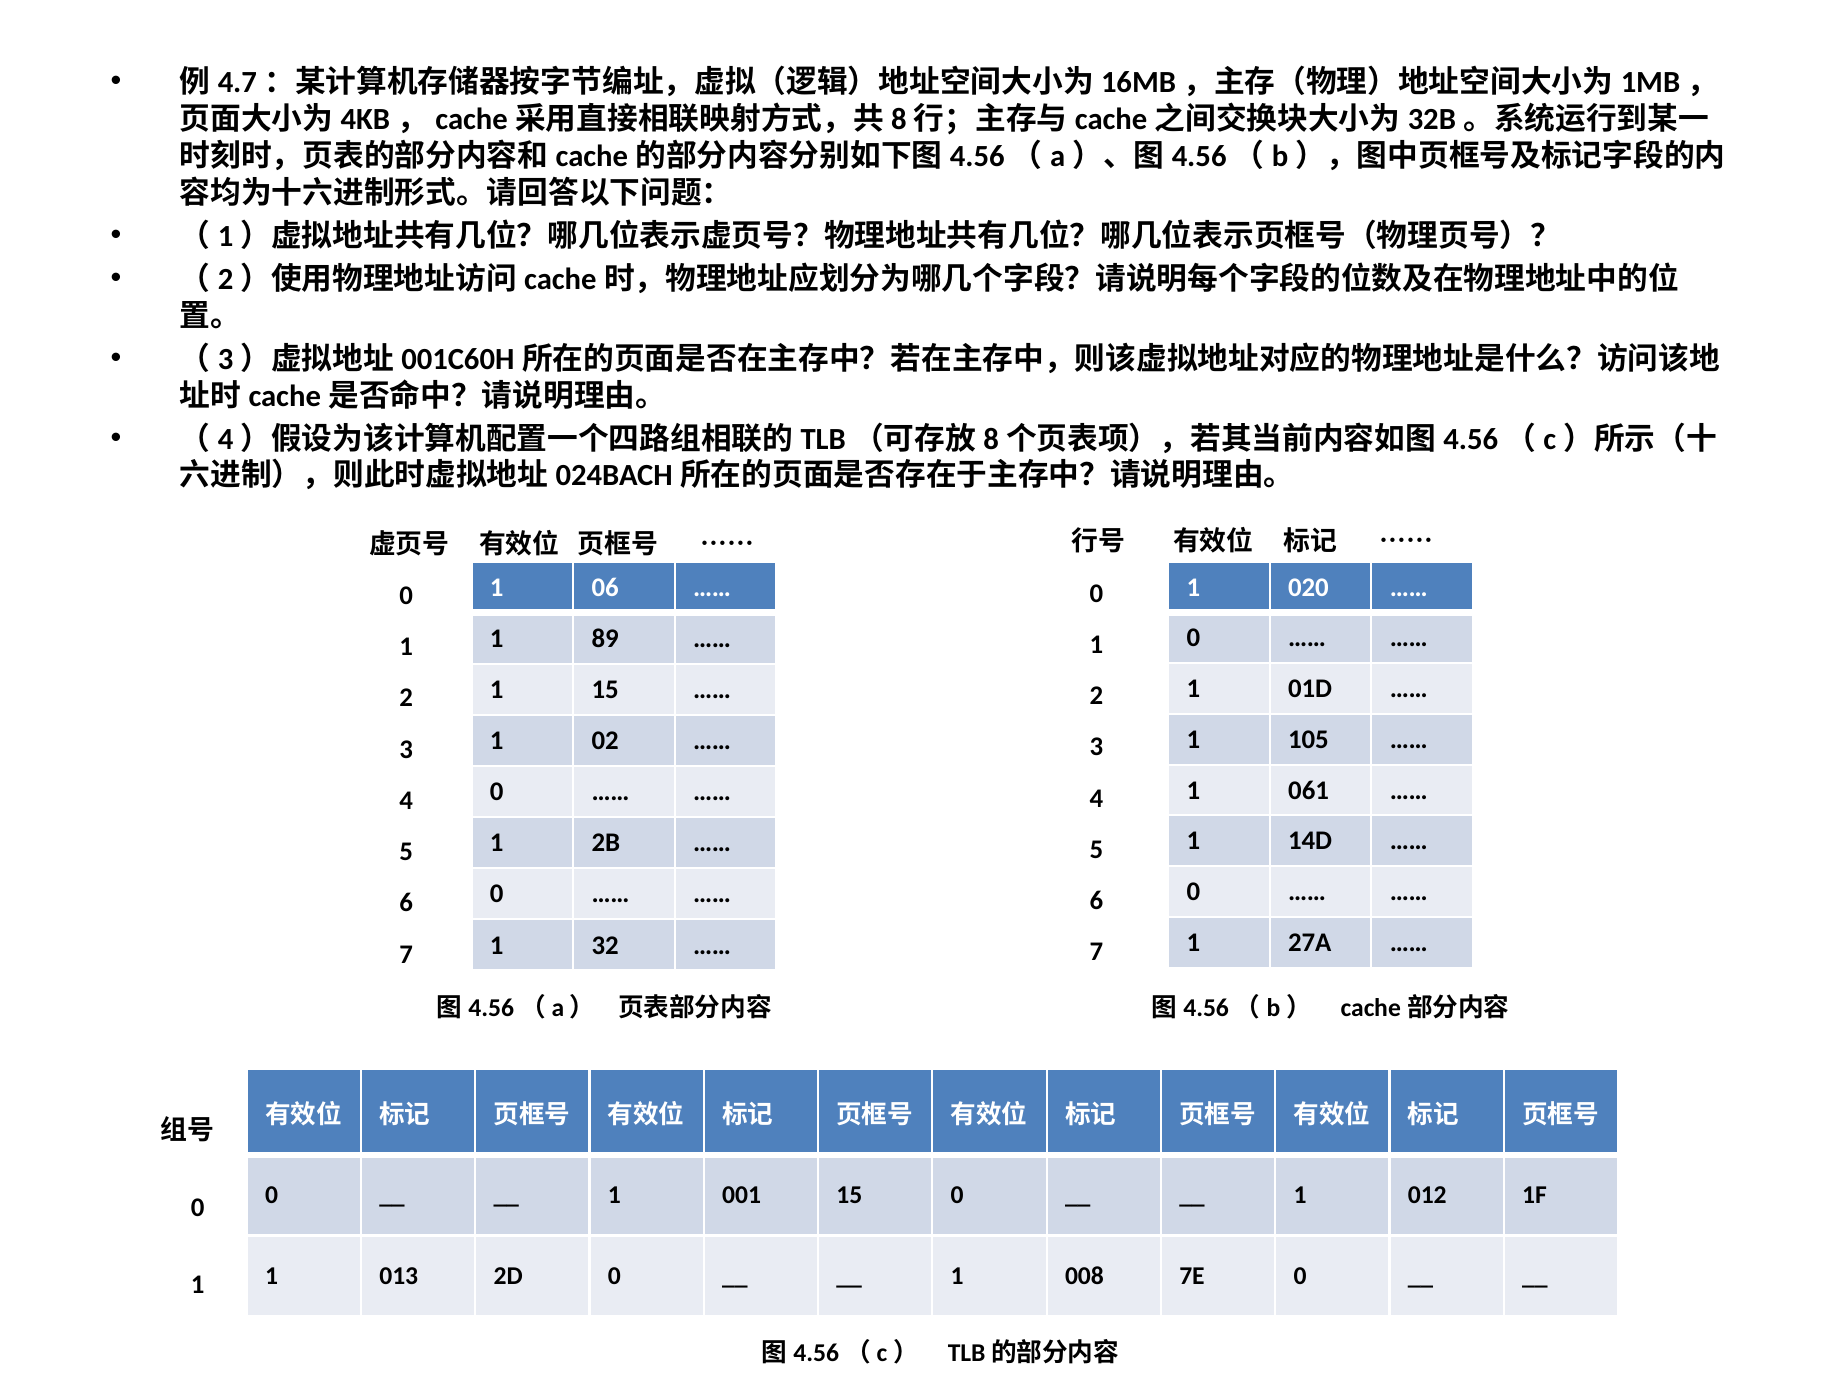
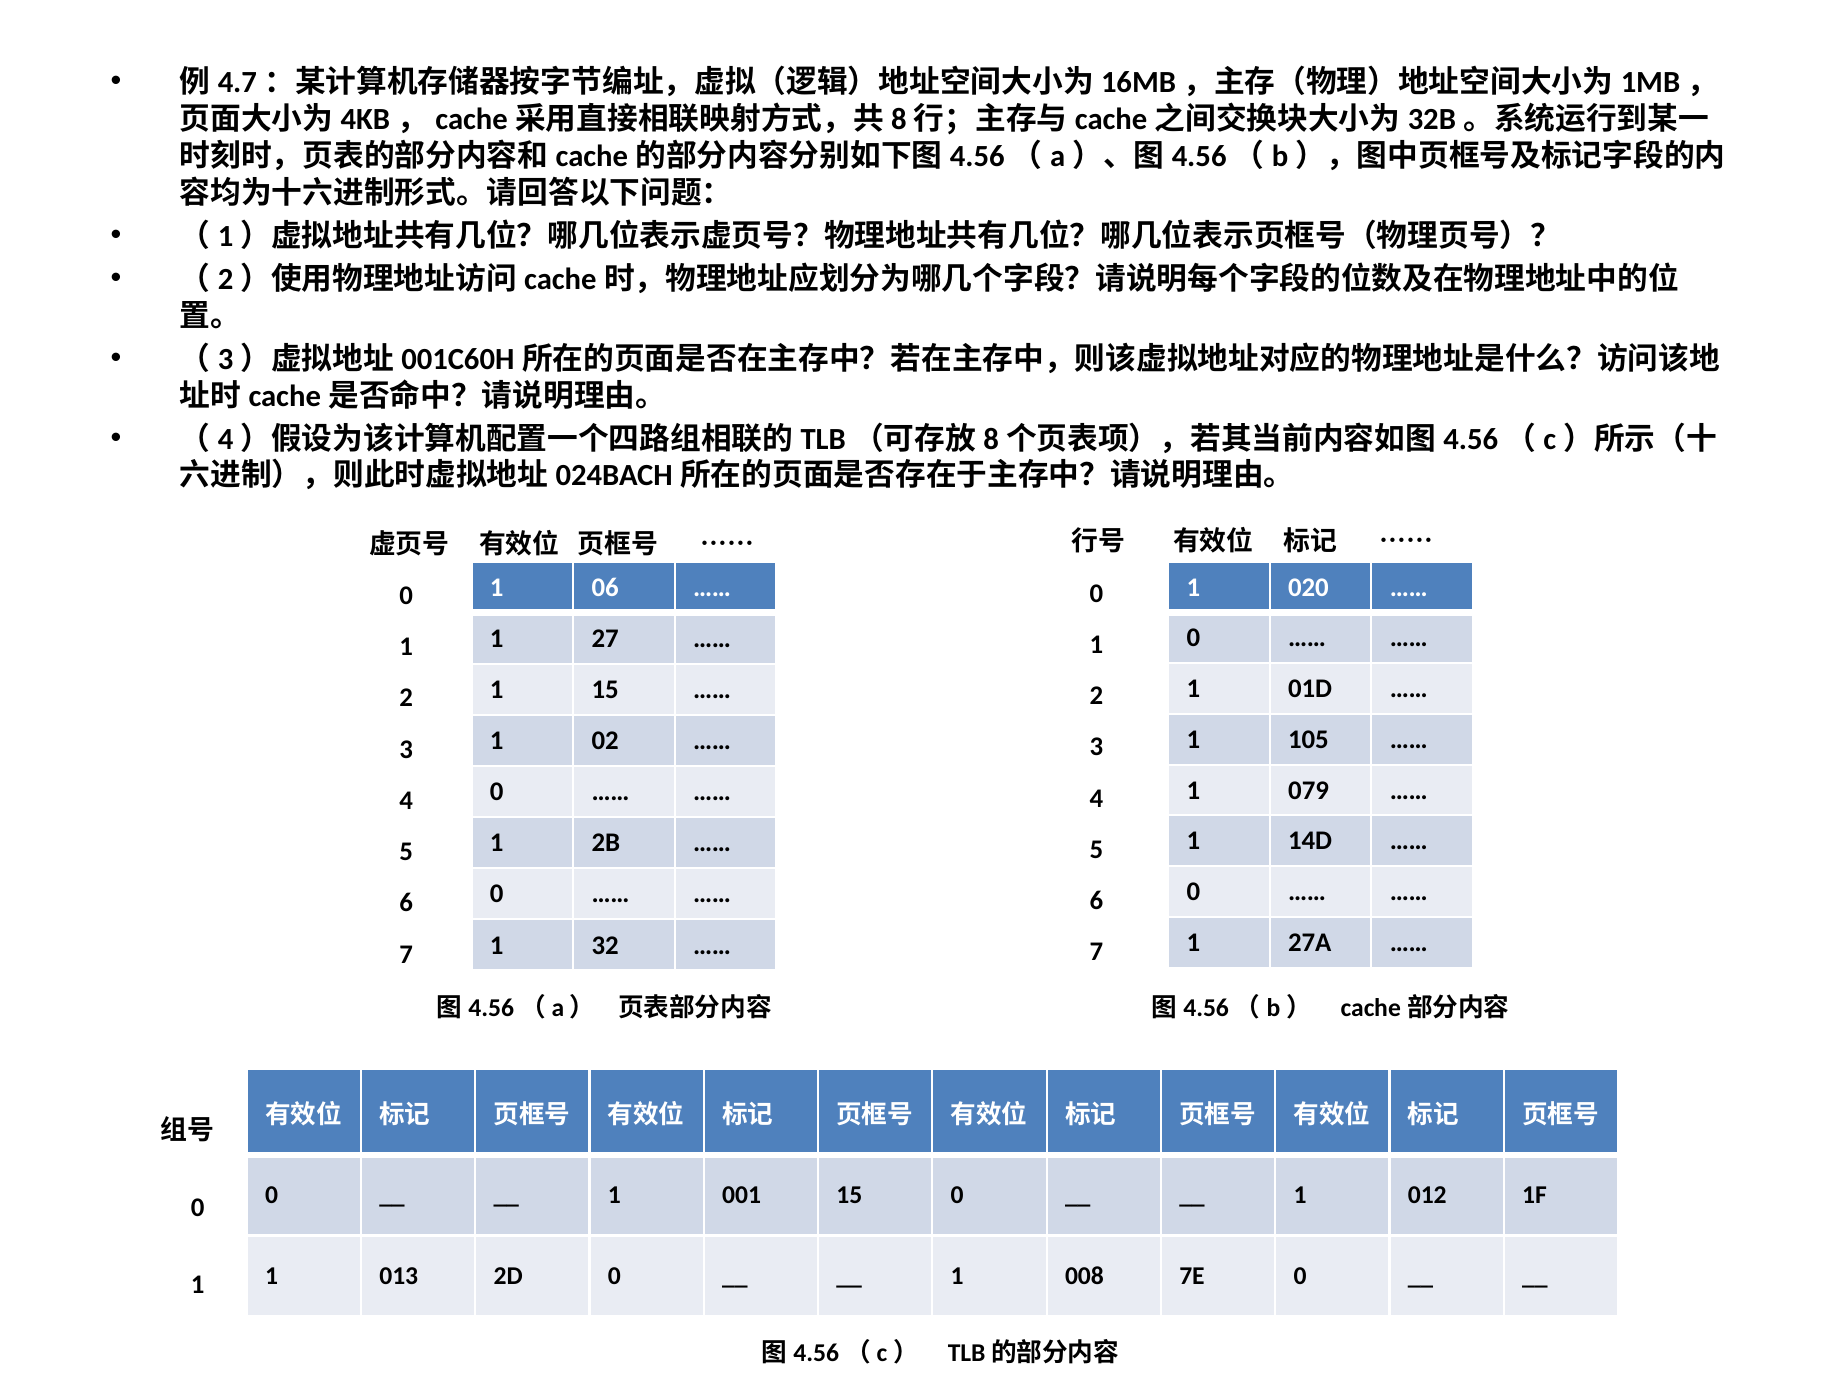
89: 89 -> 27 (605, 638)
061: 061 -> 079 (1309, 790)
